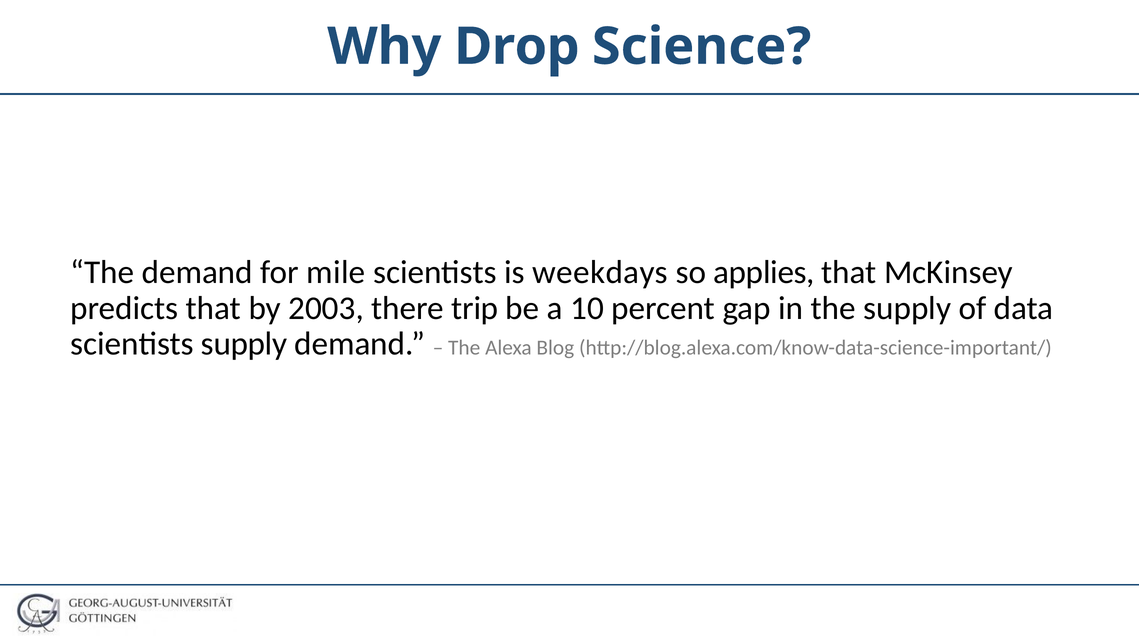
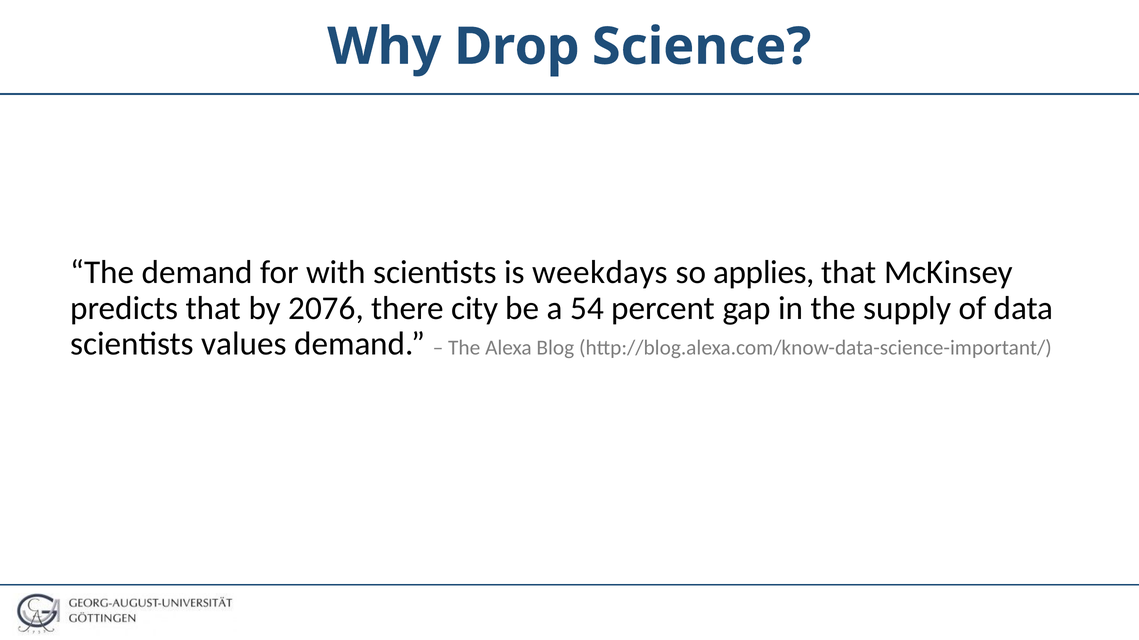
mile: mile -> with (336, 273)
2003: 2003 -> 2076 (326, 308)
trip: trip -> city (475, 308)
10: 10 -> 54 (587, 308)
scientists supply: supply -> values (244, 344)
